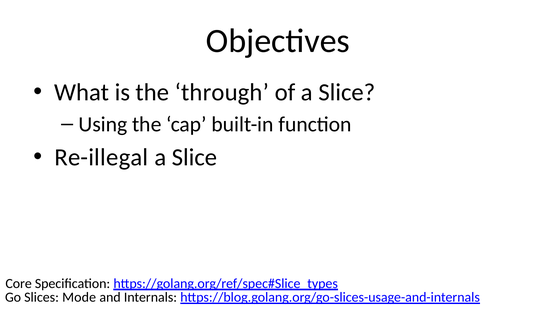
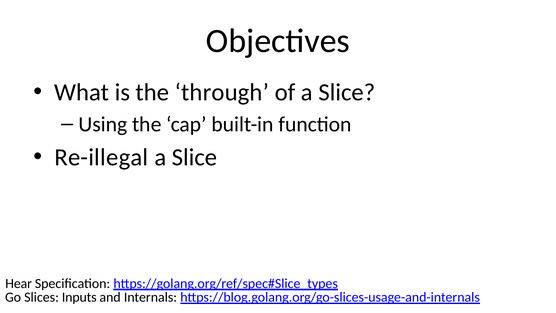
Core: Core -> Hear (19, 283)
Mode: Mode -> Inputs (79, 297)
